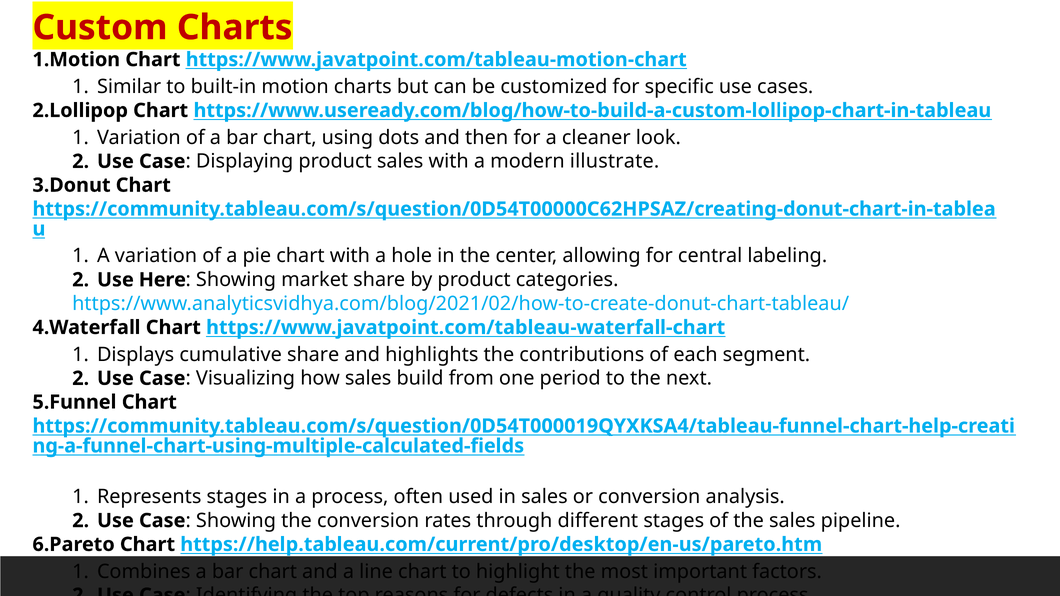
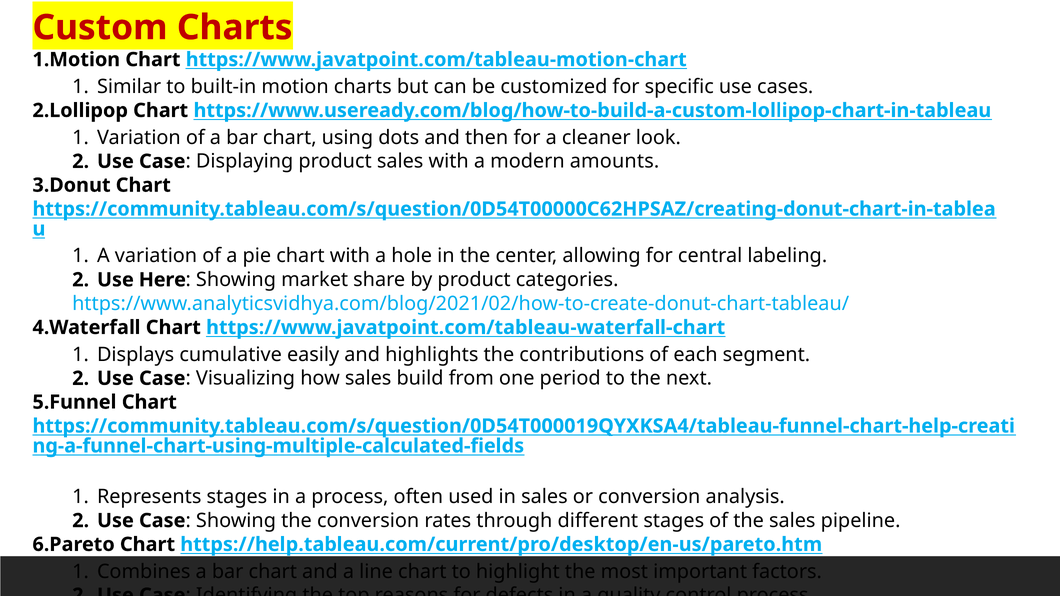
illustrate: illustrate -> amounts (615, 161)
cumulative share: share -> easily (313, 355)
